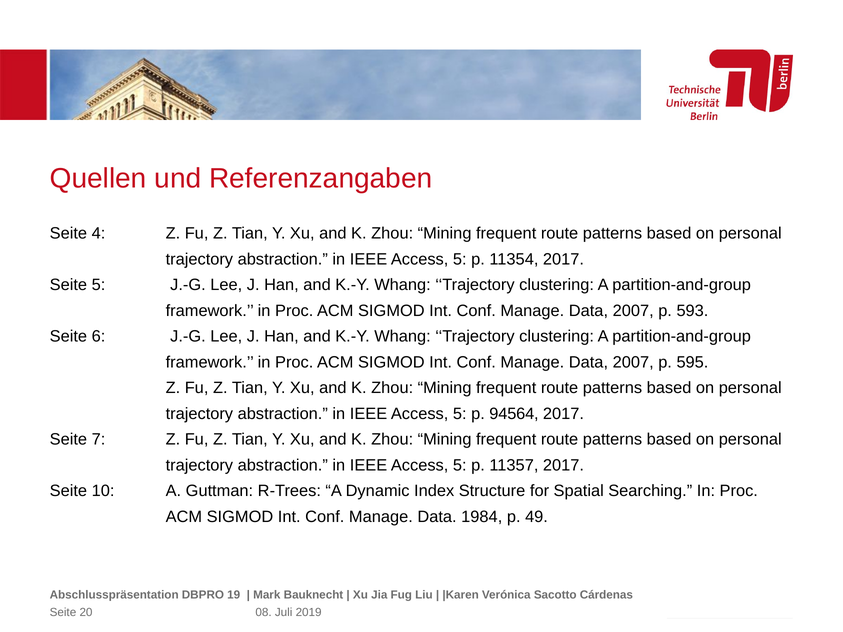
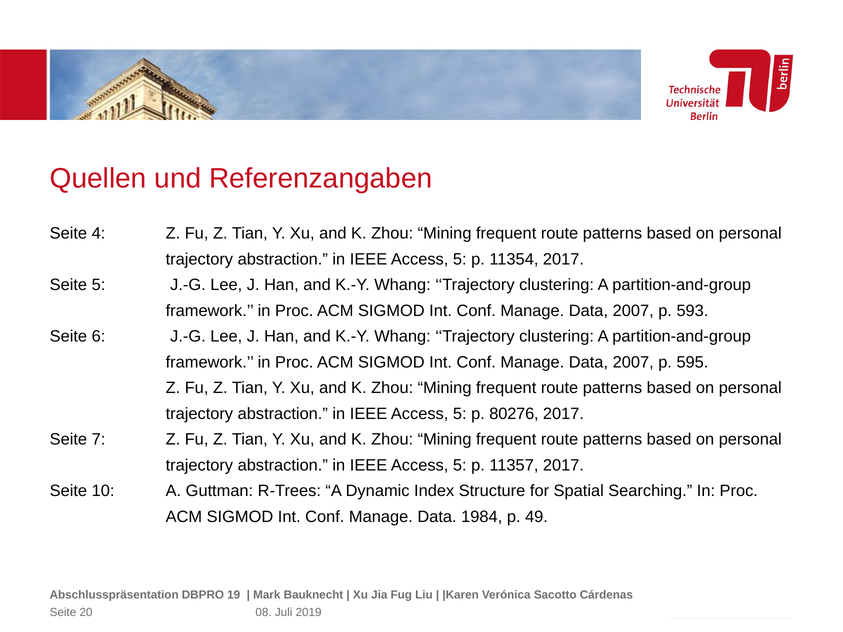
94564: 94564 -> 80276 (514, 414)
